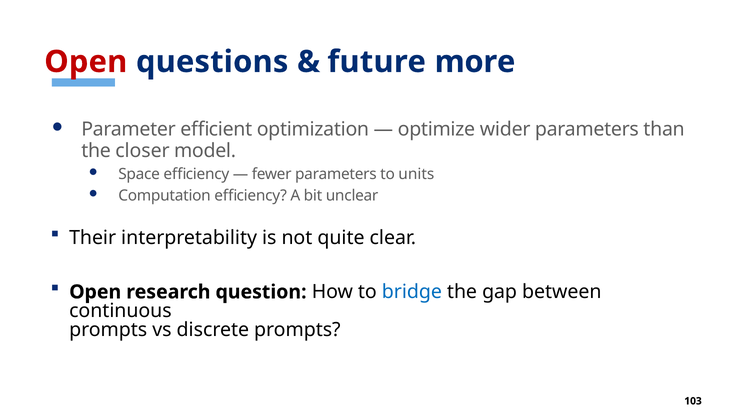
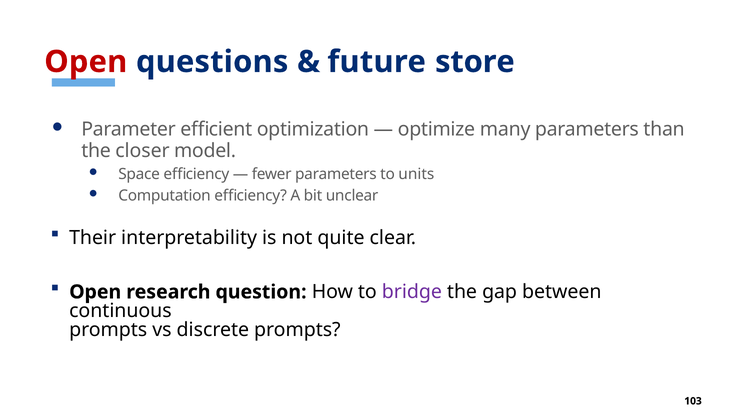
more: more -> store (475, 62)
wider: wider -> many (505, 129)
bridge colour: blue -> purple (412, 292)
